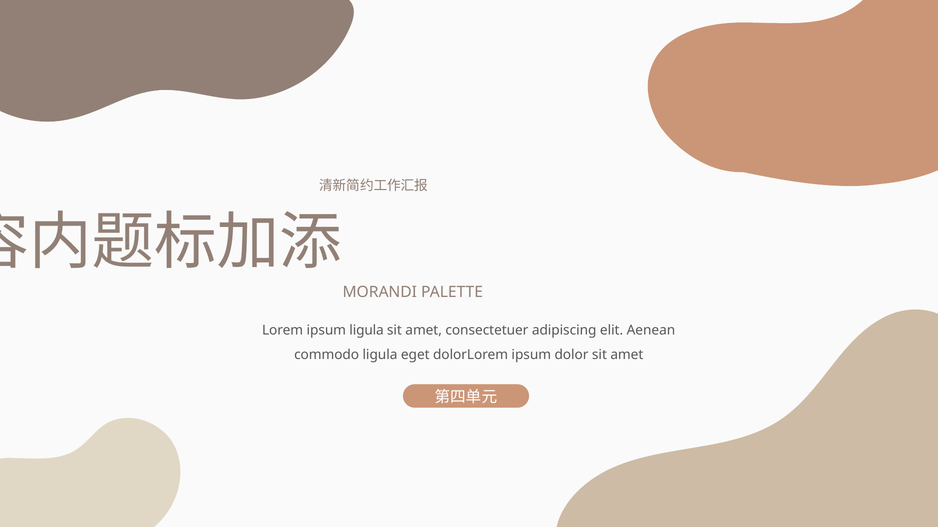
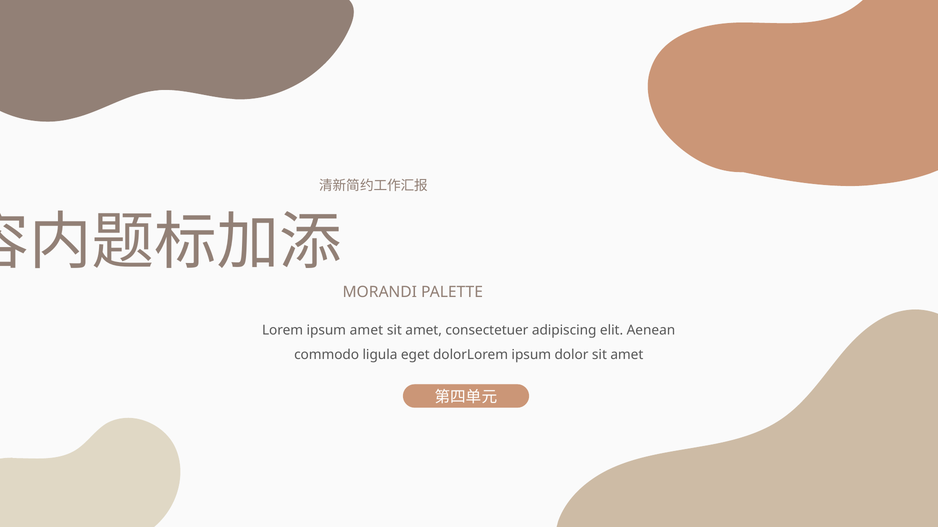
ipsum ligula: ligula -> amet (366, 331)
